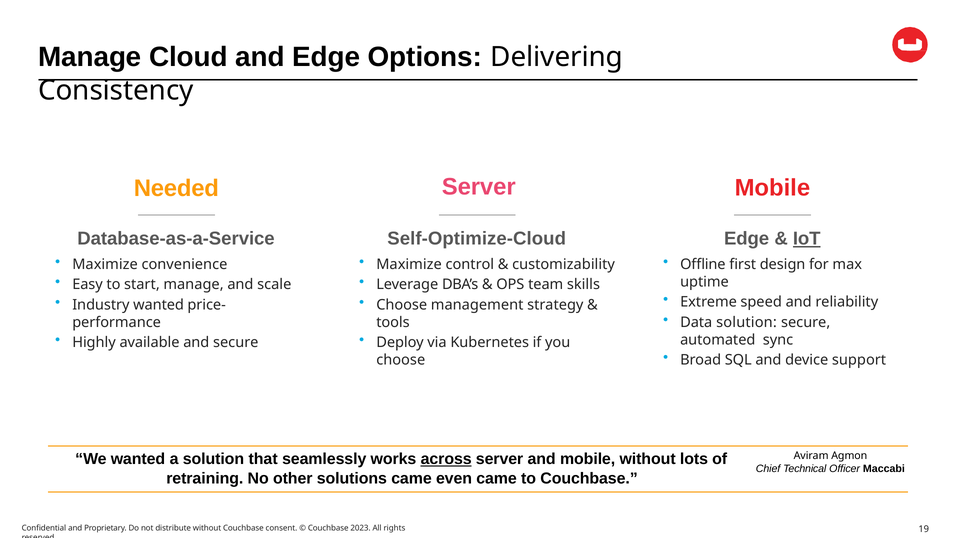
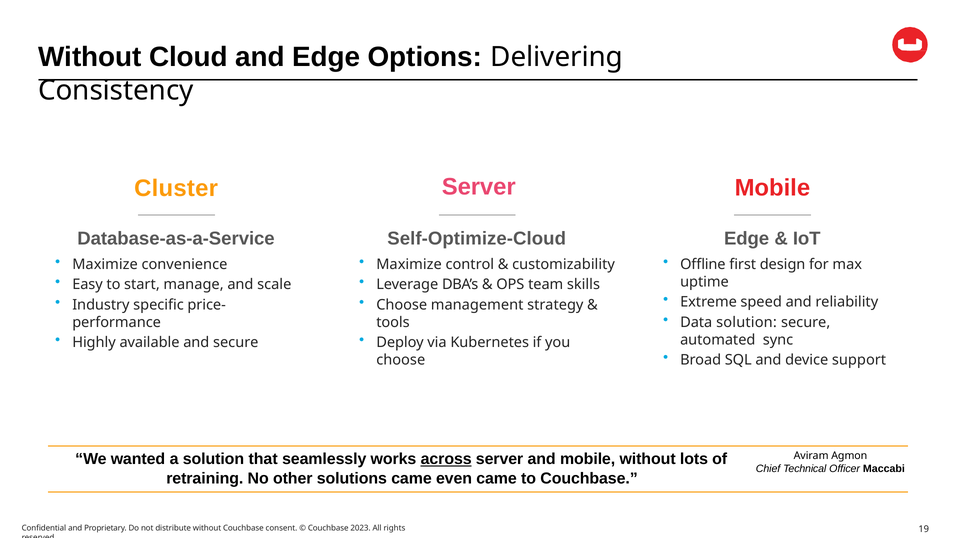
Manage: Manage -> Without (90, 57)
Needed: Needed -> Cluster (176, 188)
IoT underline: present -> none (807, 239)
Industry wanted: wanted -> specific (159, 305)
